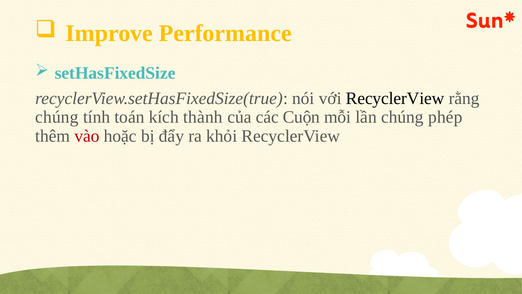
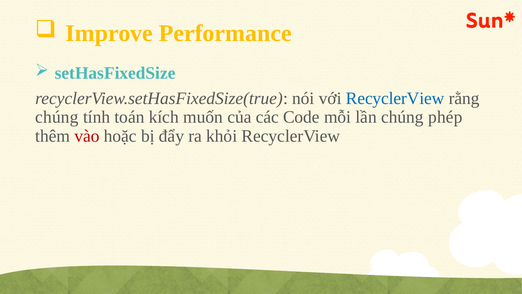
RecyclerView colour: black -> blue (395, 98)
thành: thành -> muốn (203, 117)
Cuộn: Cuộn -> Code (301, 117)
